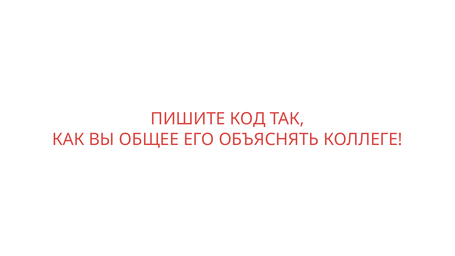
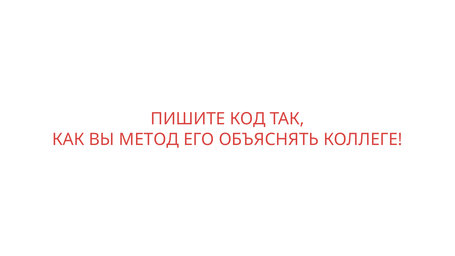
ОБЩЕЕ: ОБЩЕЕ -> МЕТОД (149, 139)
